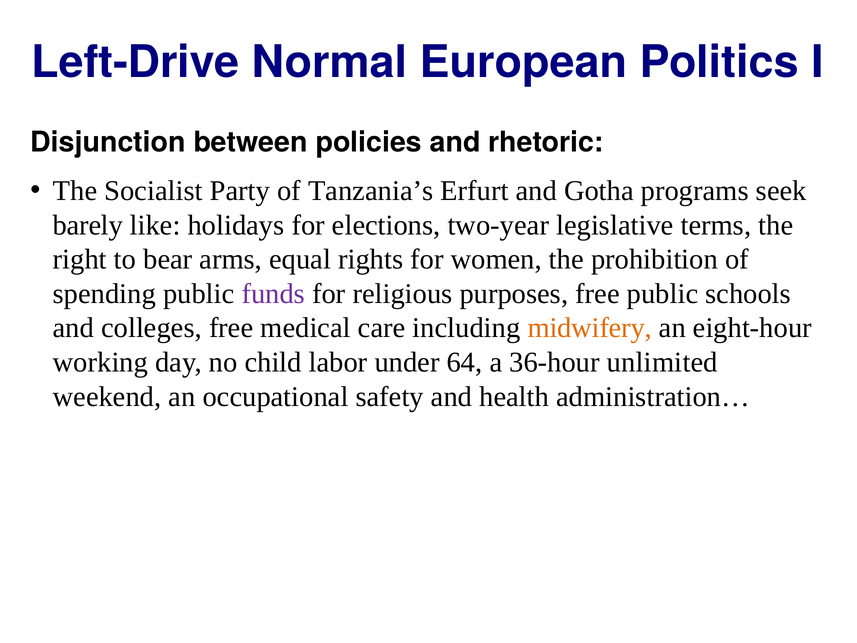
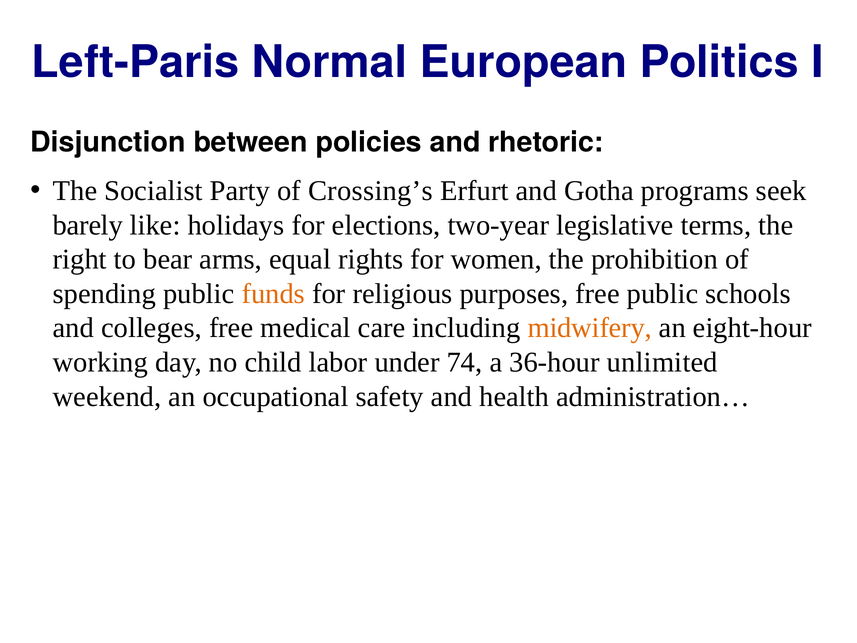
Left-Drive: Left-Drive -> Left-Paris (135, 63)
Tanzania’s: Tanzania’s -> Crossing’s (371, 191)
funds colour: purple -> orange (273, 294)
64: 64 -> 74 (465, 362)
